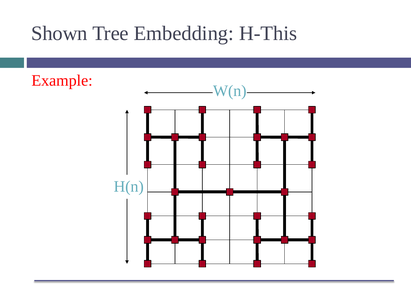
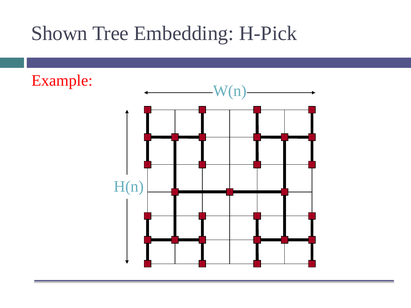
H-This: H-This -> H-Pick (268, 33)
